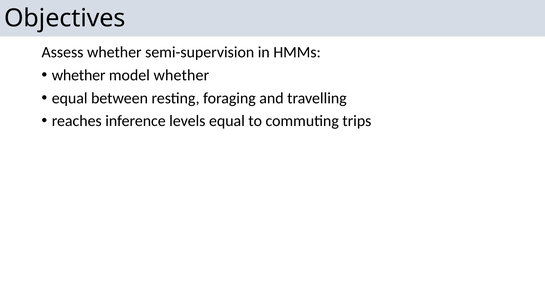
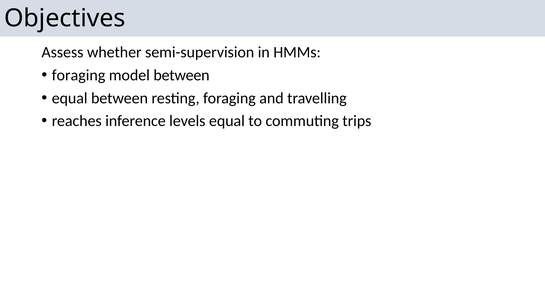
whether: whether -> foraging (79, 75)
model whether: whether -> between (182, 75)
